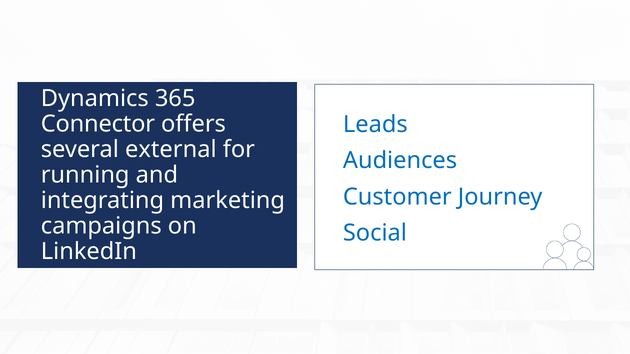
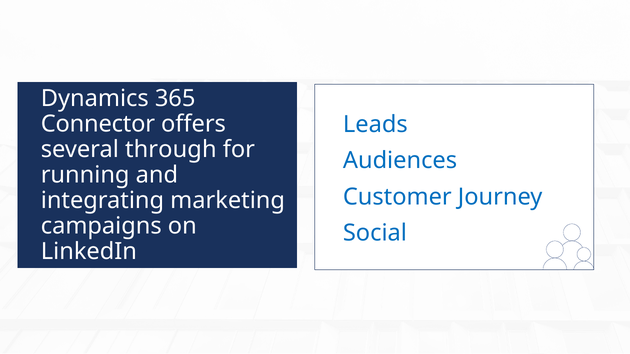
external: external -> through (171, 150)
